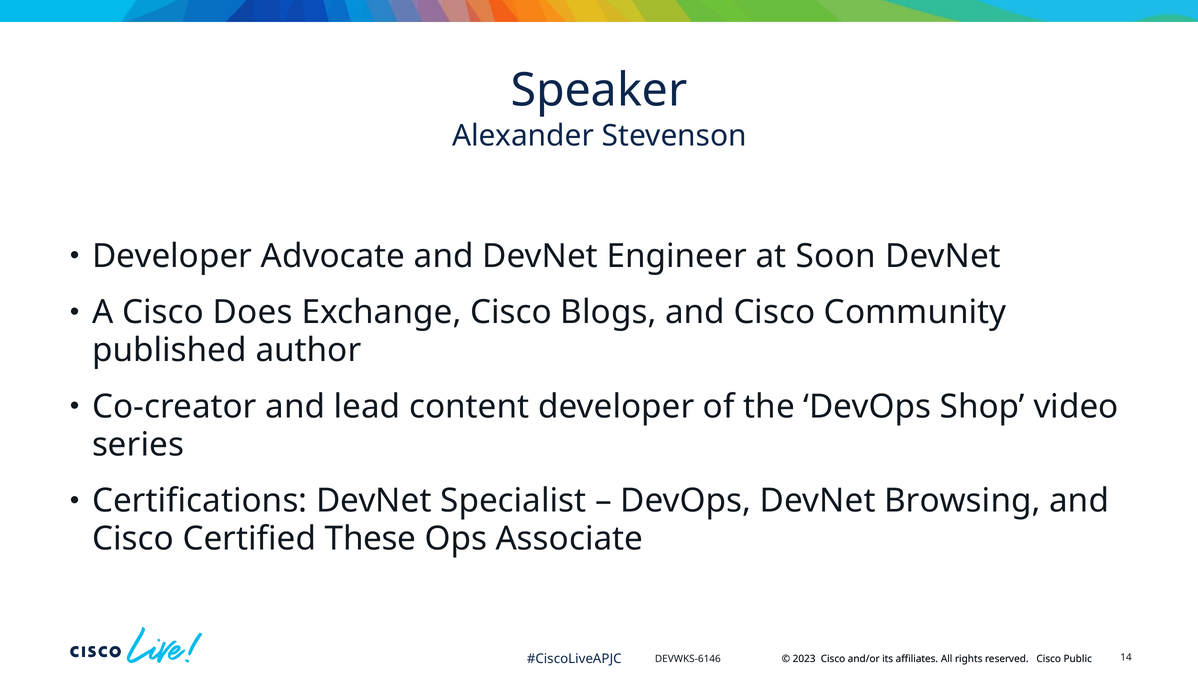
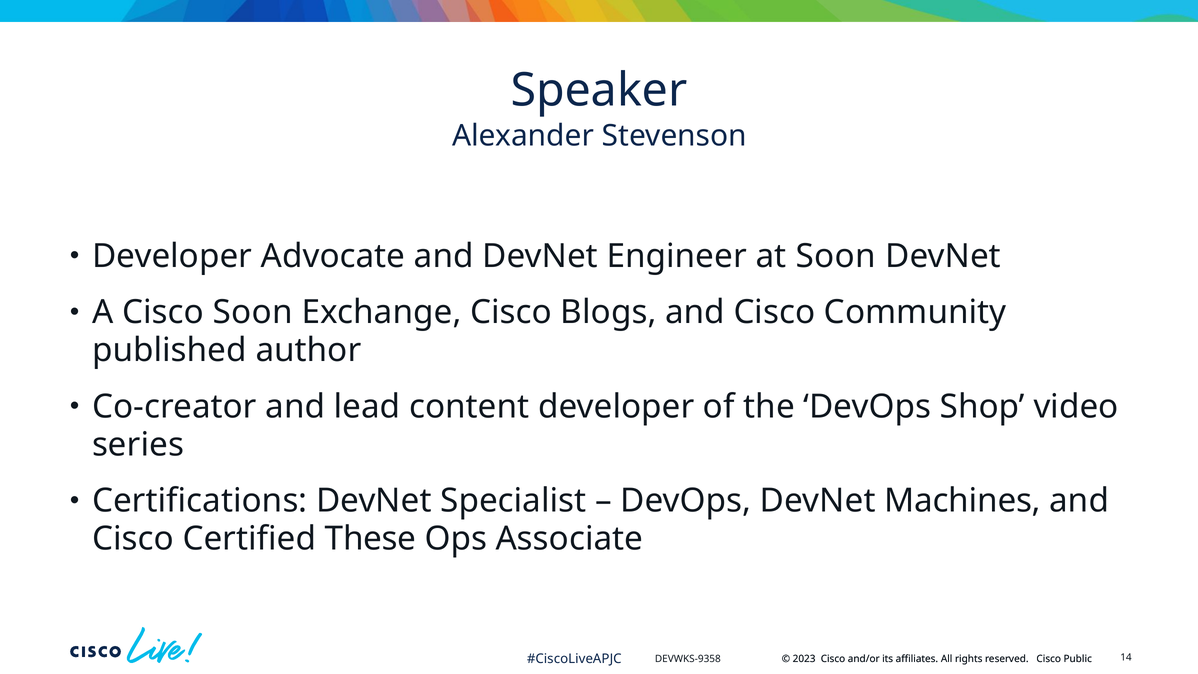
Cisco Does: Does -> Soon (253, 312)
Browsing: Browsing -> Machines (962, 501)
DEVWKS-6146: DEVWKS-6146 -> DEVWKS-9358 (688, 659)
